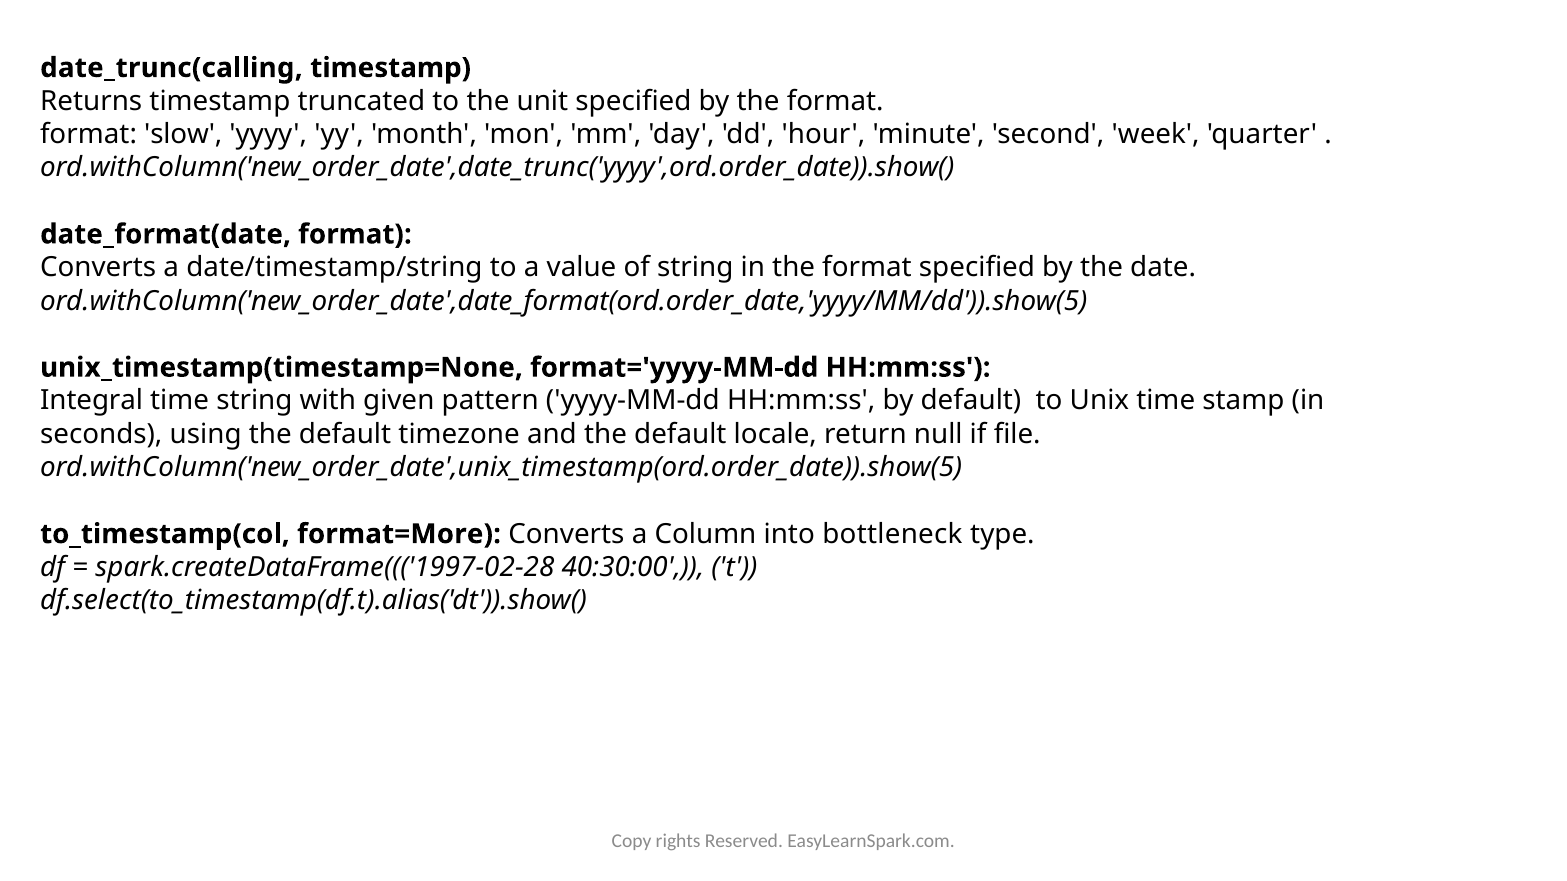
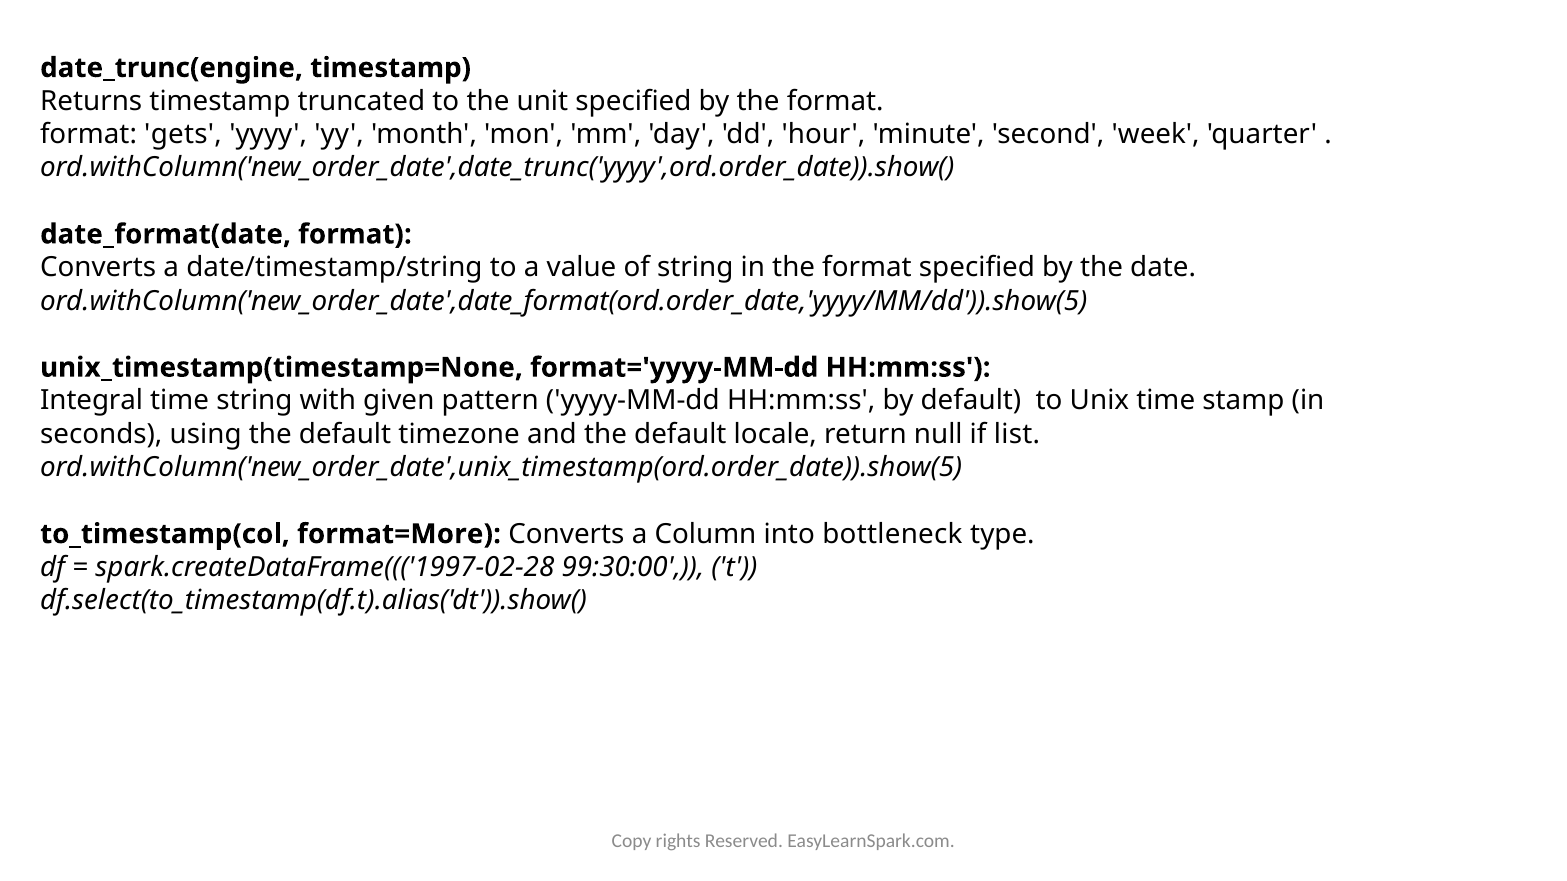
date_trunc(calling: date_trunc(calling -> date_trunc(engine (172, 68)
slow: slow -> gets (183, 135)
file: file -> list (1017, 434)
40:30:00: 40:30:00 -> 99:30:00 (633, 568)
